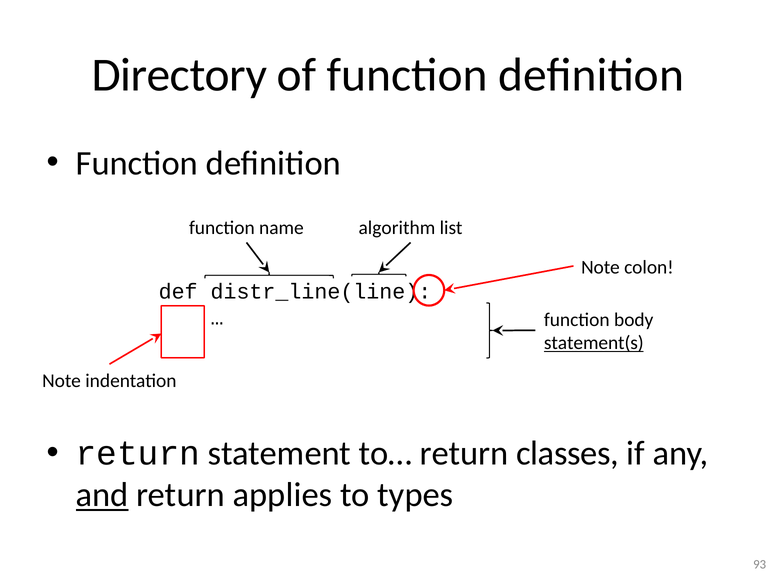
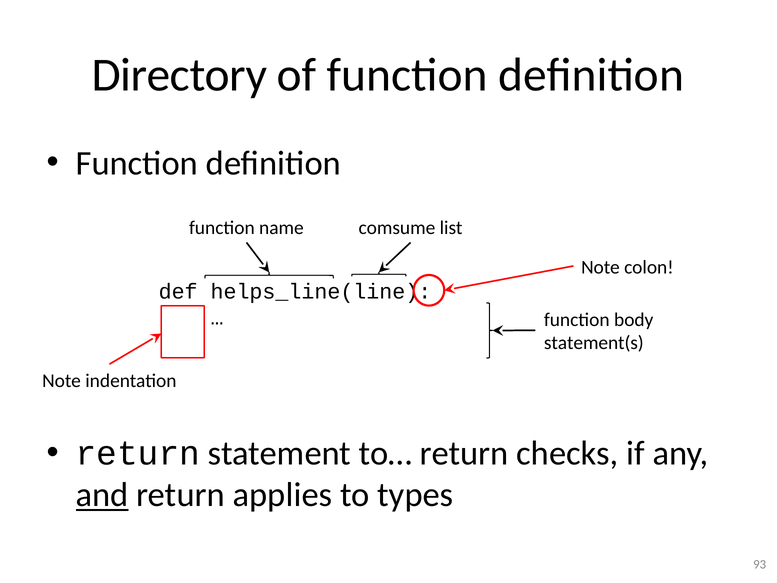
algorithm: algorithm -> comsume (397, 228)
distr_line(line: distr_line(line -> helps_line(line (321, 292)
statement(s underline: present -> none (594, 343)
classes: classes -> checks (567, 453)
